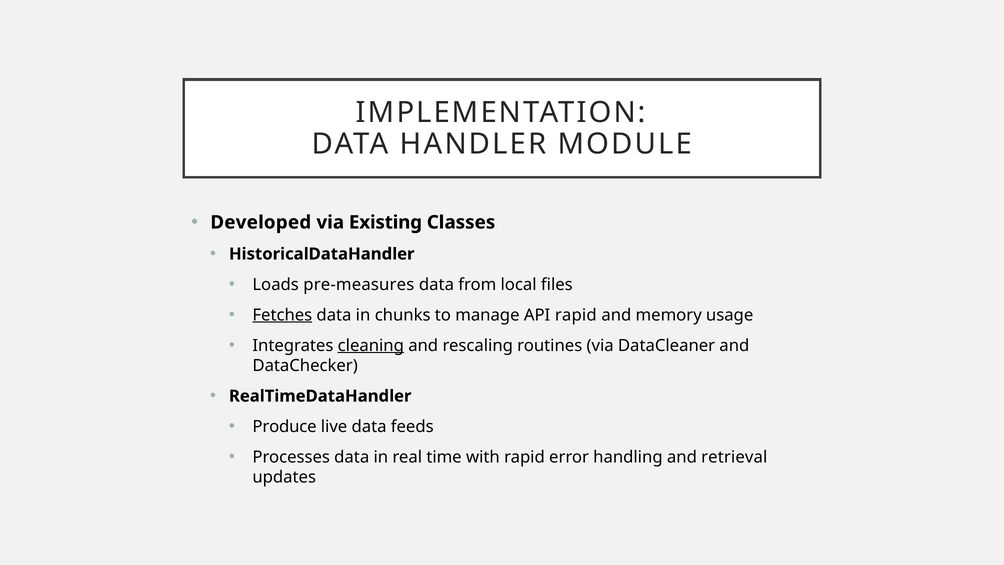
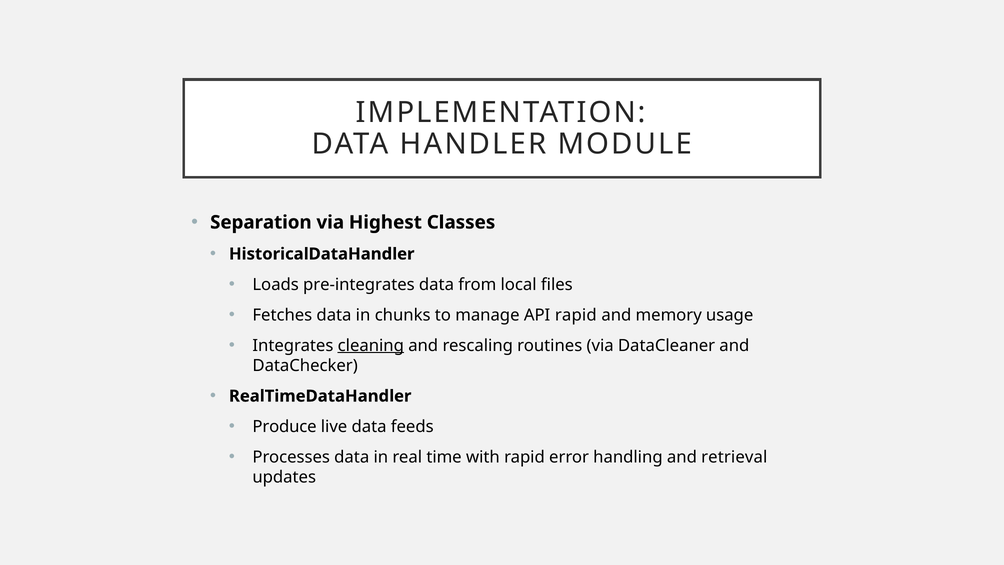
Developed: Developed -> Separation (261, 222)
Existing: Existing -> Highest (385, 222)
pre-measures: pre-measures -> pre-integrates (359, 284)
Fetches underline: present -> none (282, 315)
